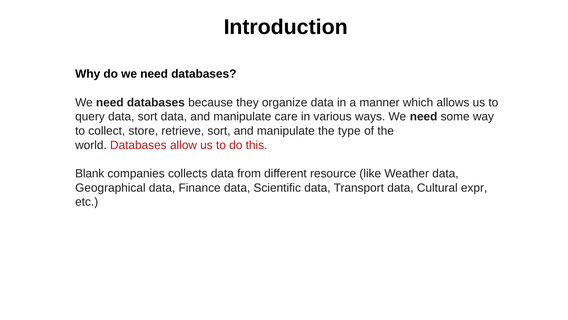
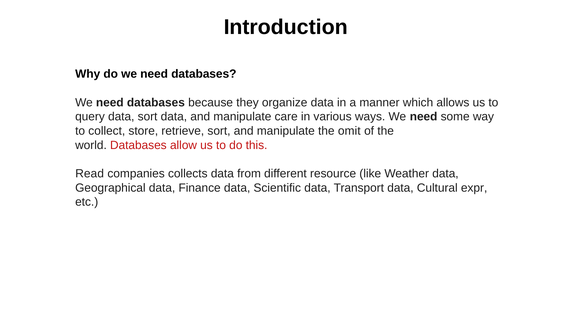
type: type -> omit (349, 131)
Blank: Blank -> Read (90, 173)
